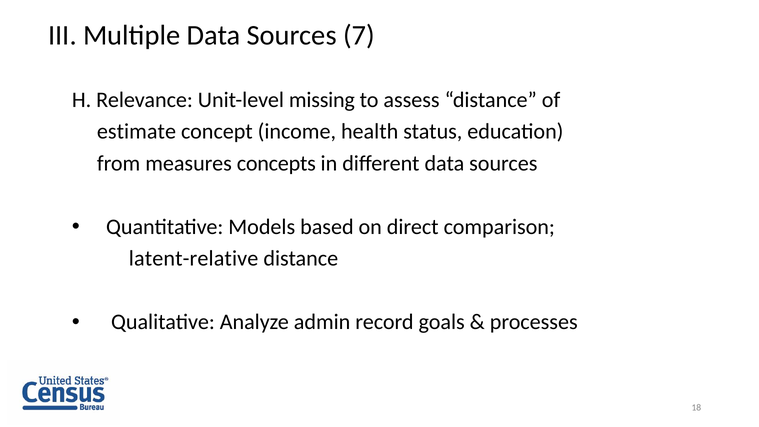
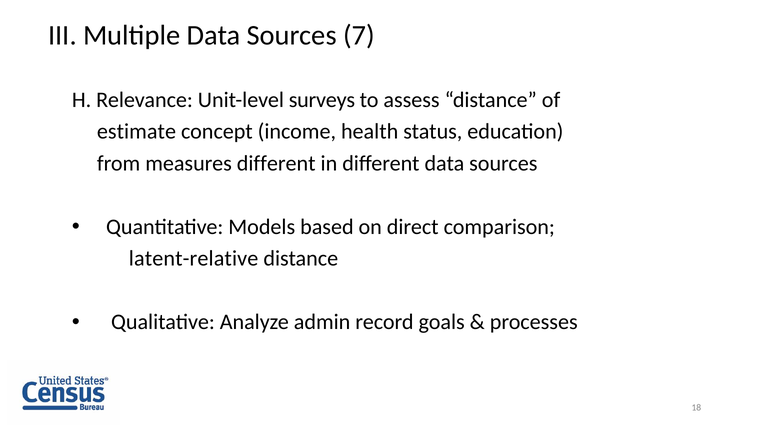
missing: missing -> surveys (322, 100)
measures concepts: concepts -> different (276, 163)
